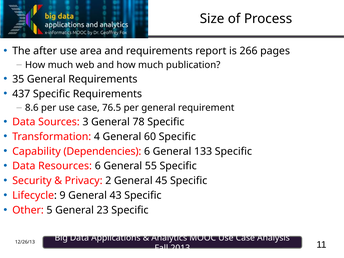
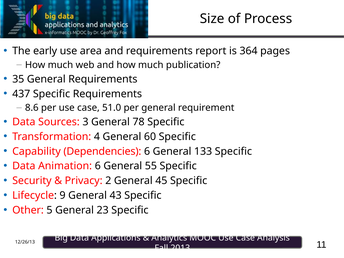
after: after -> early (45, 51)
266: 266 -> 364 (249, 51)
76.5: 76.5 -> 51.0 (112, 108)
Resources: Resources -> Animation (65, 166)
